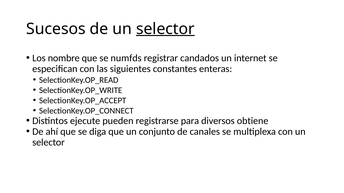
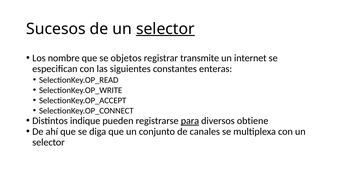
numfds: numfds -> objetos (126, 58)
candados: candados -> transmite (200, 58)
ejecute: ejecute -> indique (85, 121)
para underline: none -> present (190, 121)
